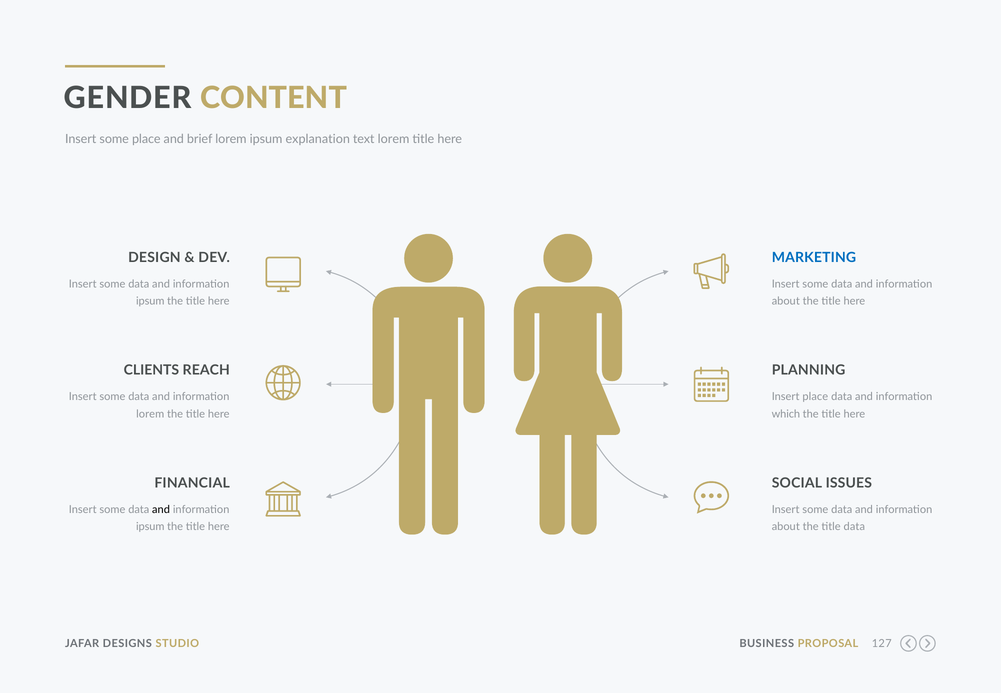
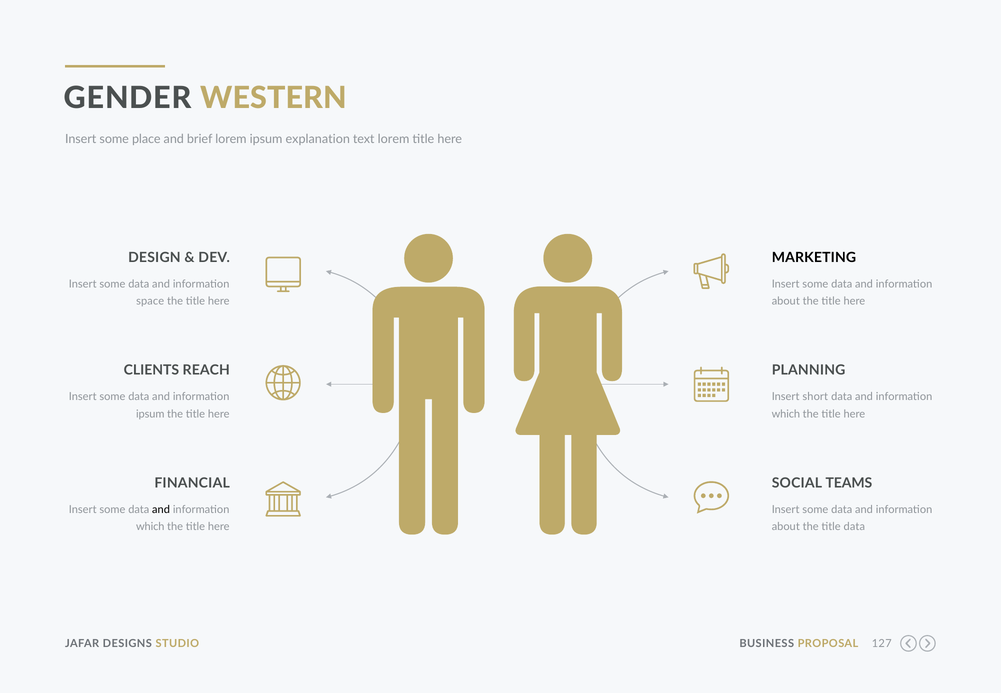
CONTENT: CONTENT -> WESTERN (274, 98)
MARKETING colour: blue -> black (814, 257)
ipsum: ipsum -> space (150, 301)
Insert place: place -> short (815, 397)
lorem: lorem -> ipsum (150, 414)
ISSUES: ISSUES -> TEAMS (849, 483)
ipsum: ipsum -> which (150, 527)
